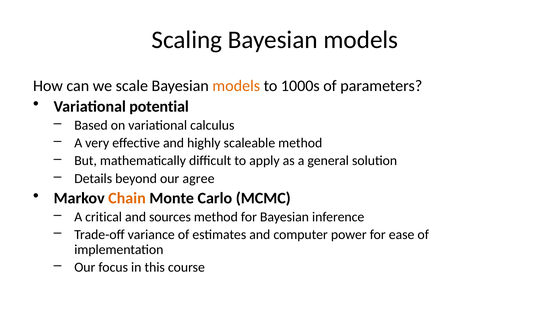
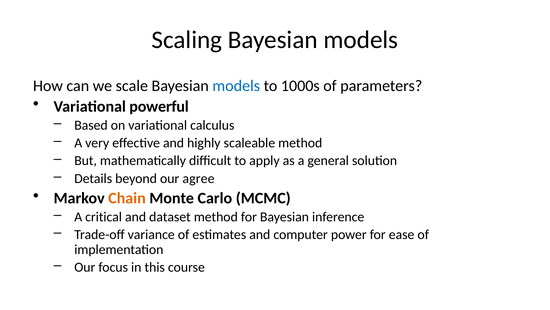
models colour: orange -> blue (236, 86)
potential: potential -> powerful (159, 106)
sources: sources -> dataset (170, 217)
